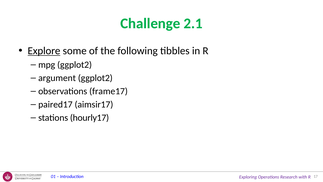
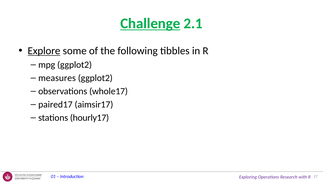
Challenge underline: none -> present (150, 23)
argument: argument -> measures (57, 78)
frame17: frame17 -> whole17 (109, 91)
